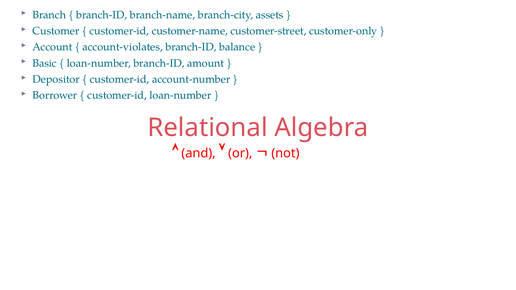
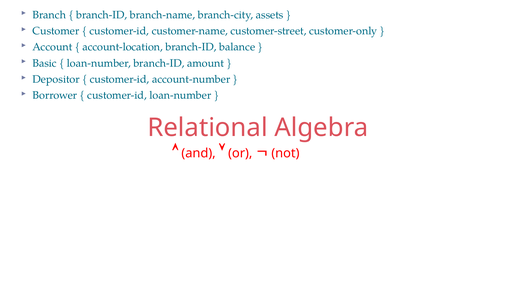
account-violates: account-violates -> account-location (123, 47)
